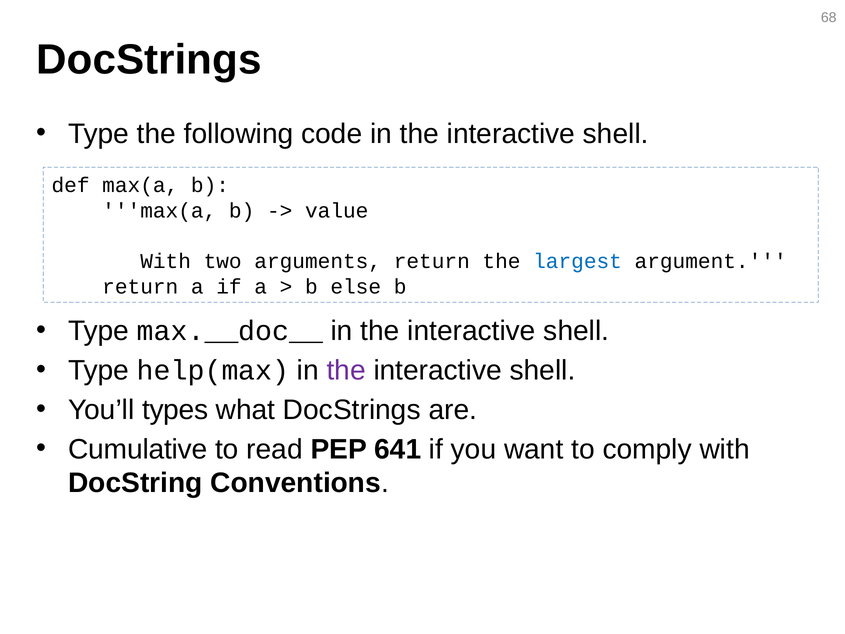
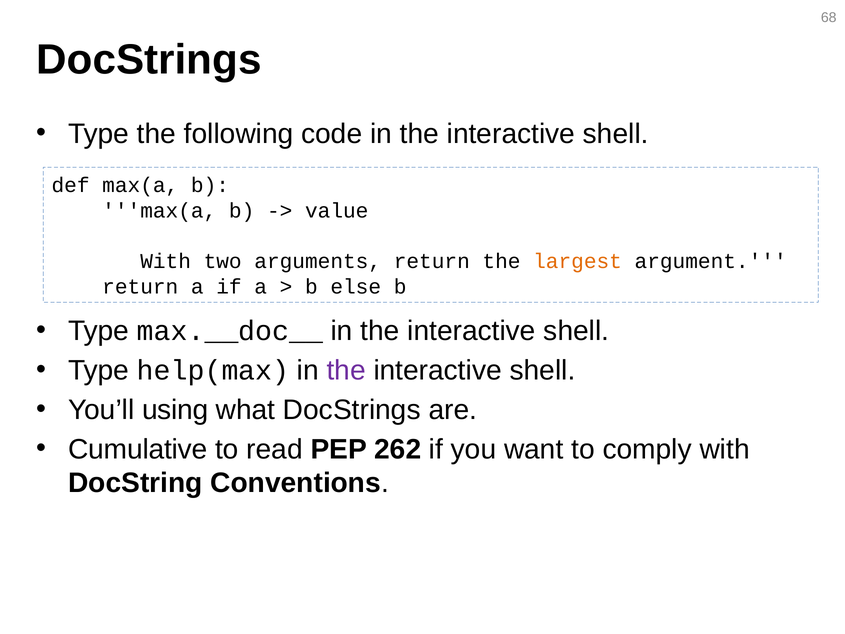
largest colour: blue -> orange (578, 261)
types: types -> using (175, 410)
641: 641 -> 262 (398, 449)
